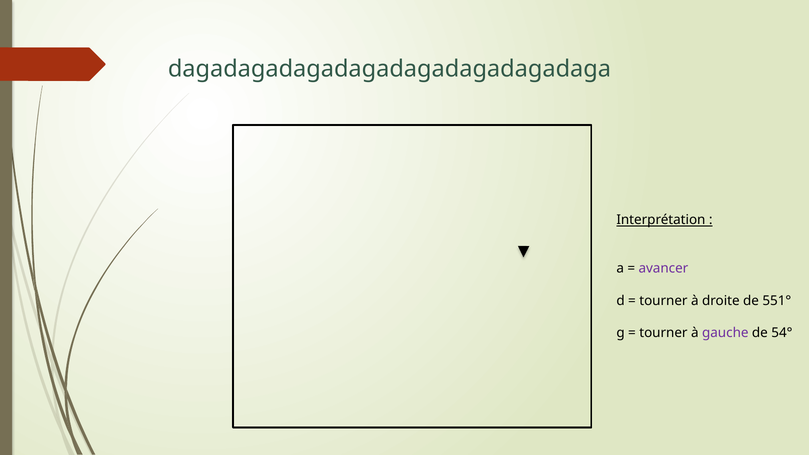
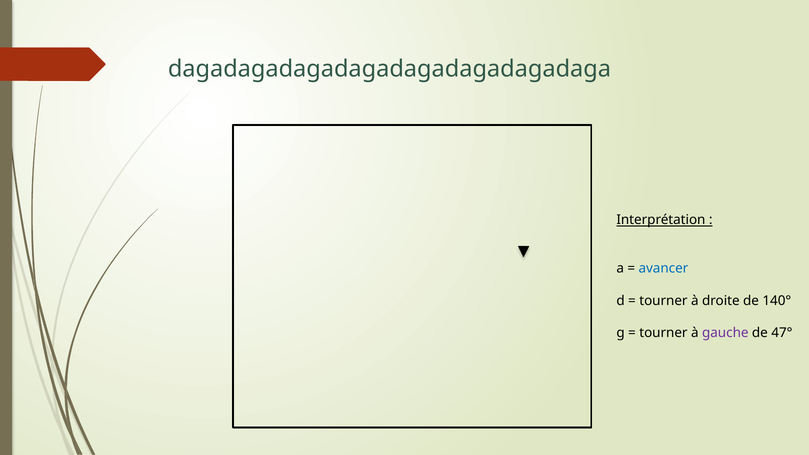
avancer colour: purple -> blue (663, 268)
551°: 551° -> 140° (777, 301)
54°: 54° -> 47° (782, 333)
